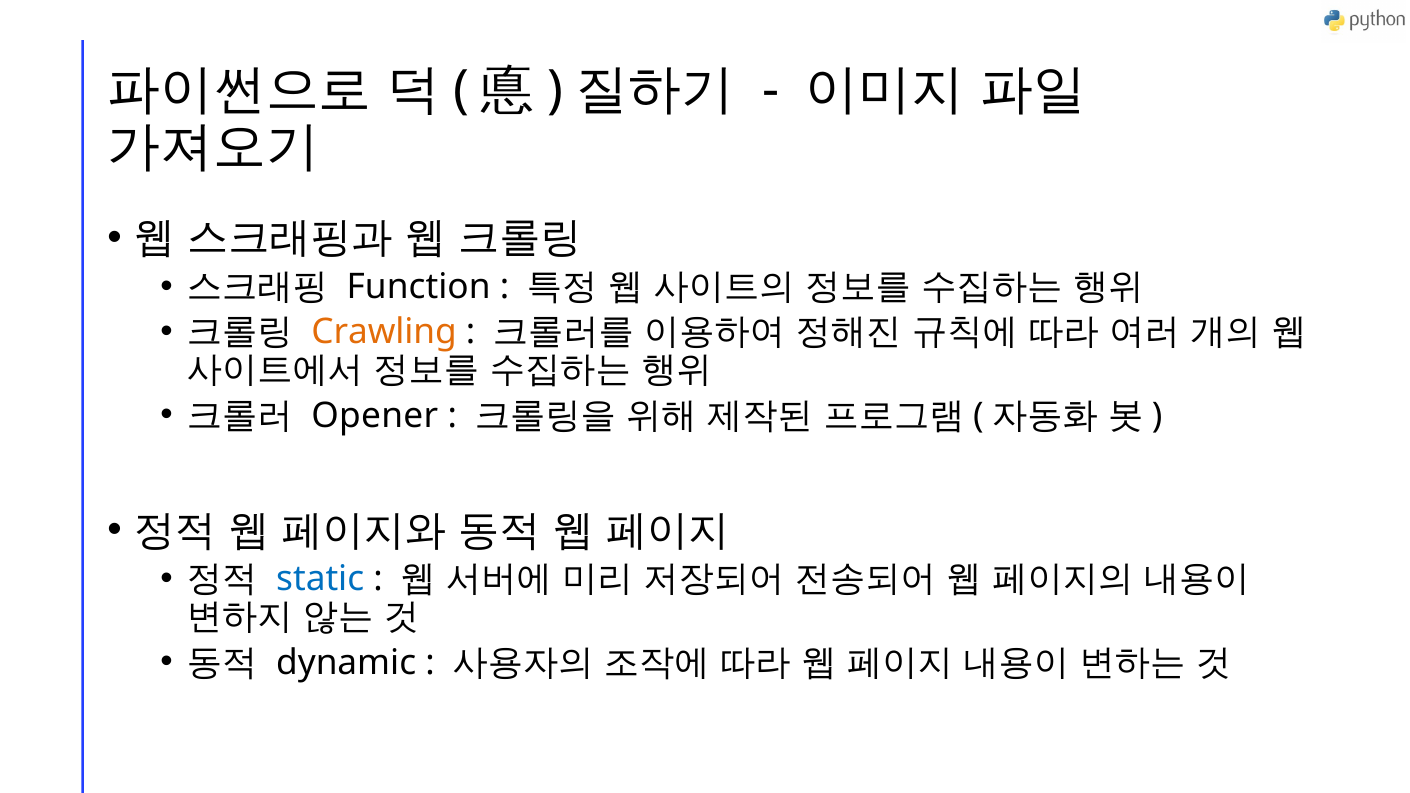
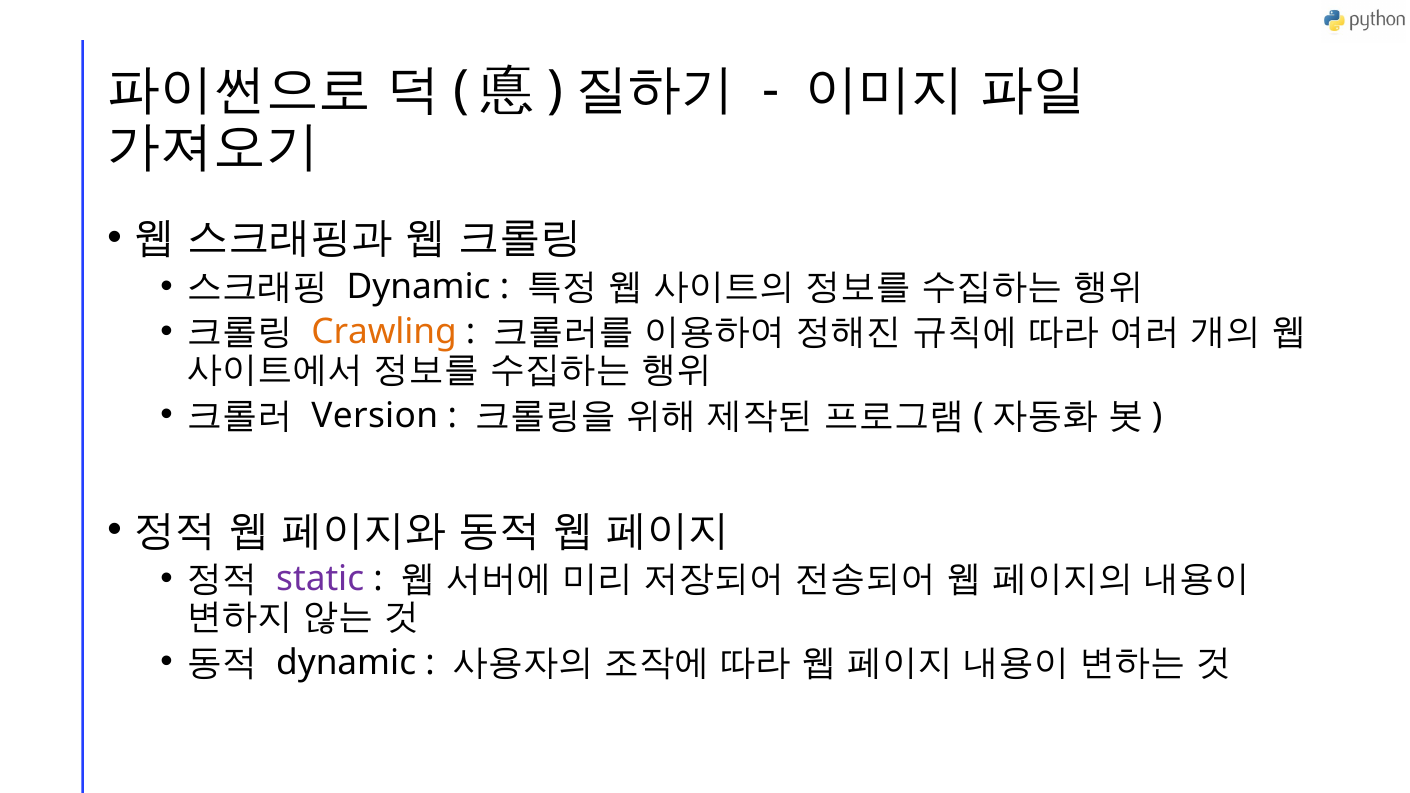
Function: Function -> Dynamic (419, 287)
Opener: Opener -> Version (375, 416)
static colour: blue -> purple (320, 579)
